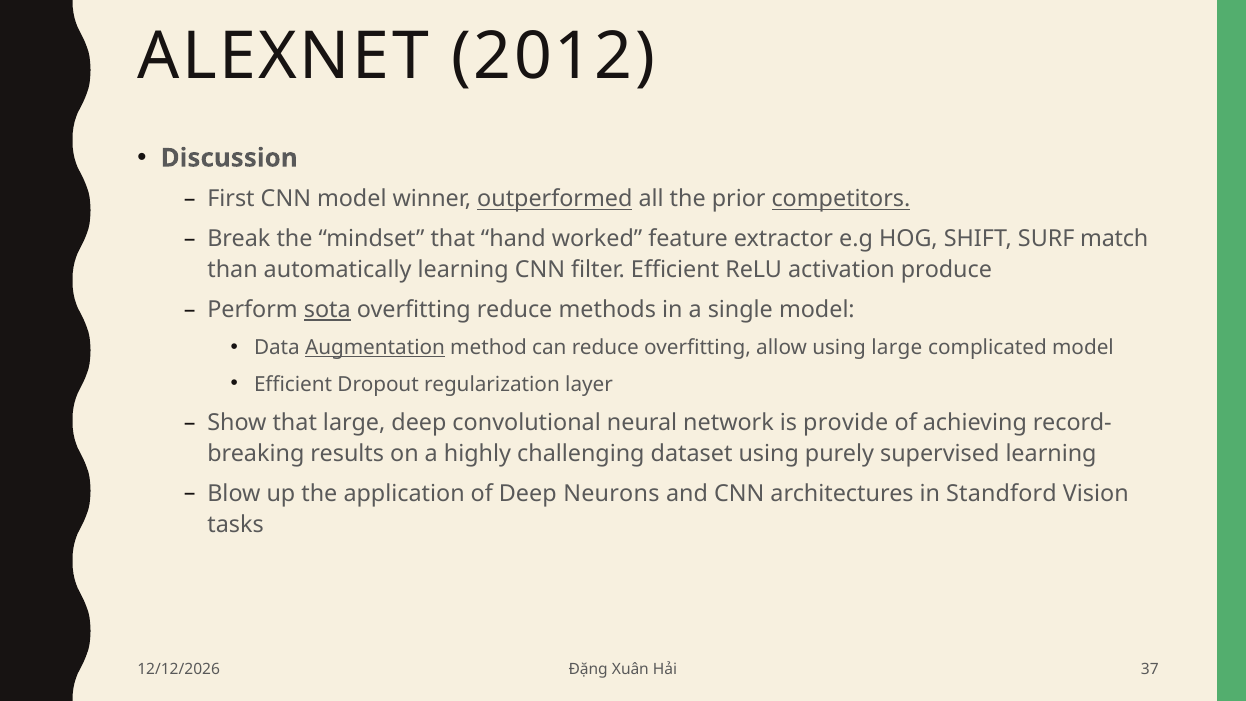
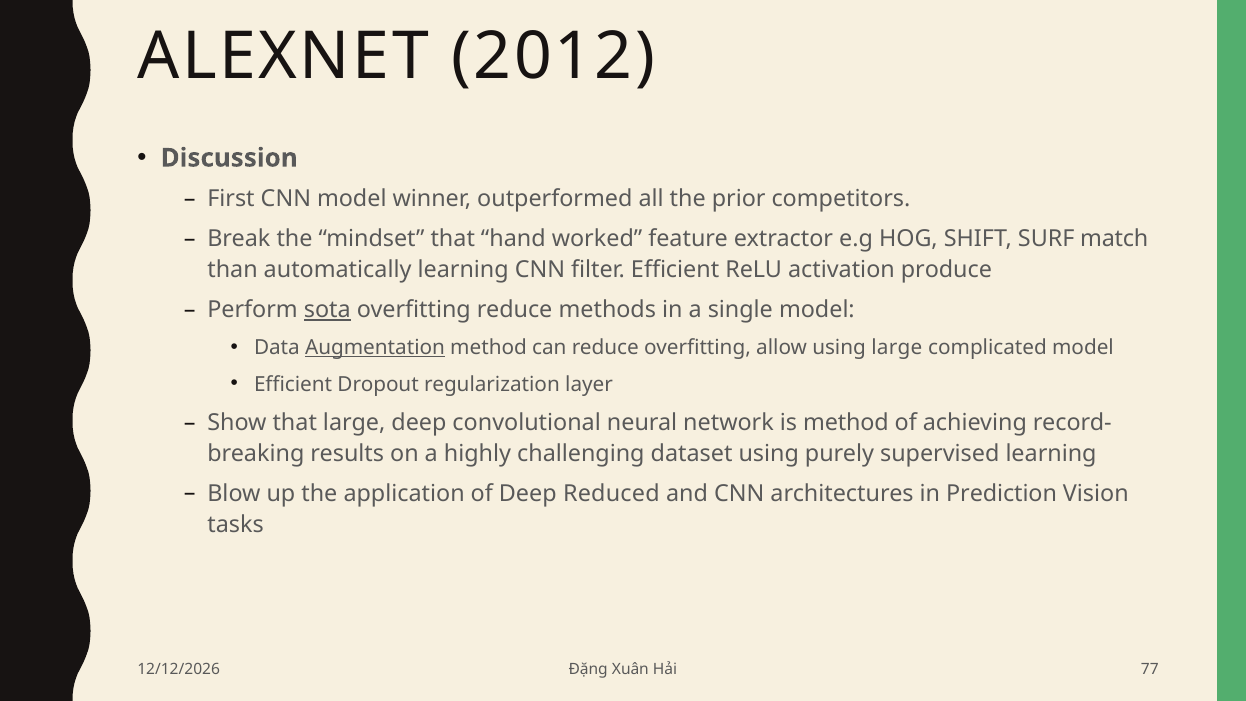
outperformed underline: present -> none (555, 199)
competitors underline: present -> none (841, 199)
is provide: provide -> method (846, 423)
Neurons: Neurons -> Reduced (611, 493)
Standford: Standford -> Prediction (1002, 493)
37: 37 -> 77 (1150, 669)
